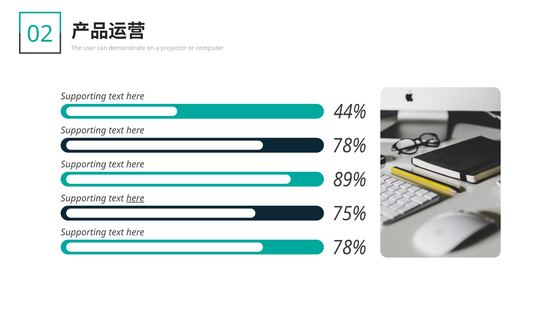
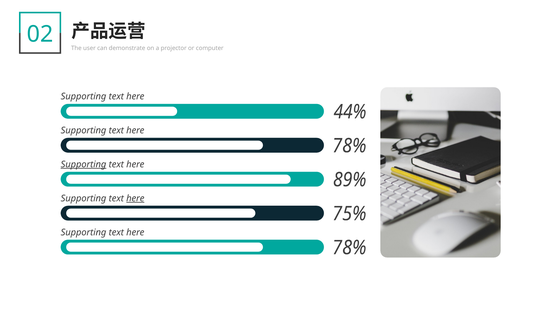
Supporting underline: none -> present (84, 164)
